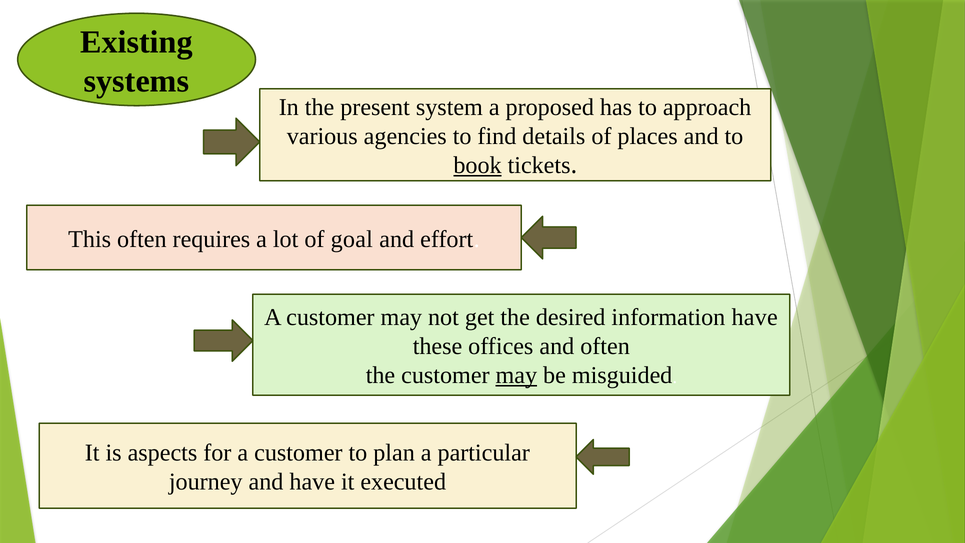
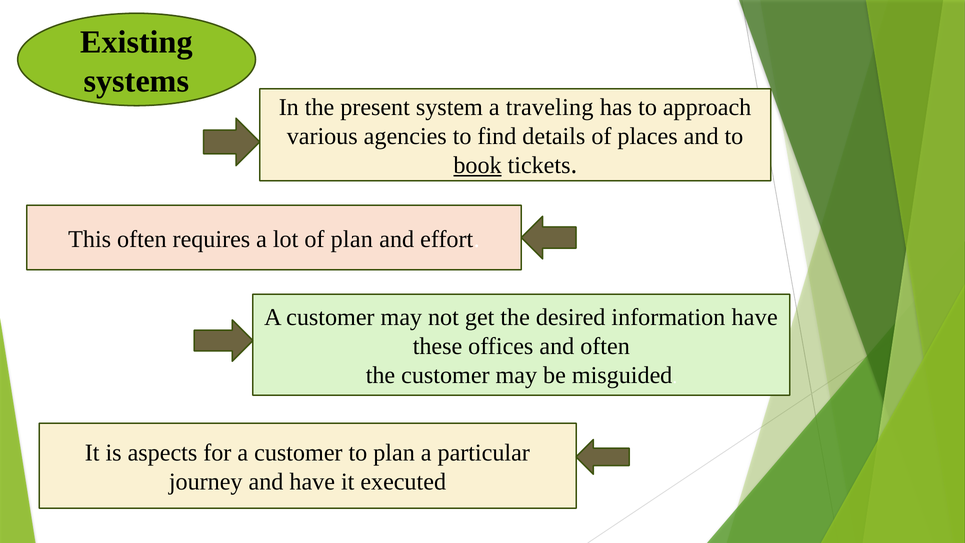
proposed: proposed -> traveling (550, 107)
of goal: goal -> plan (352, 239)
may underline: present -> none (516, 375)
